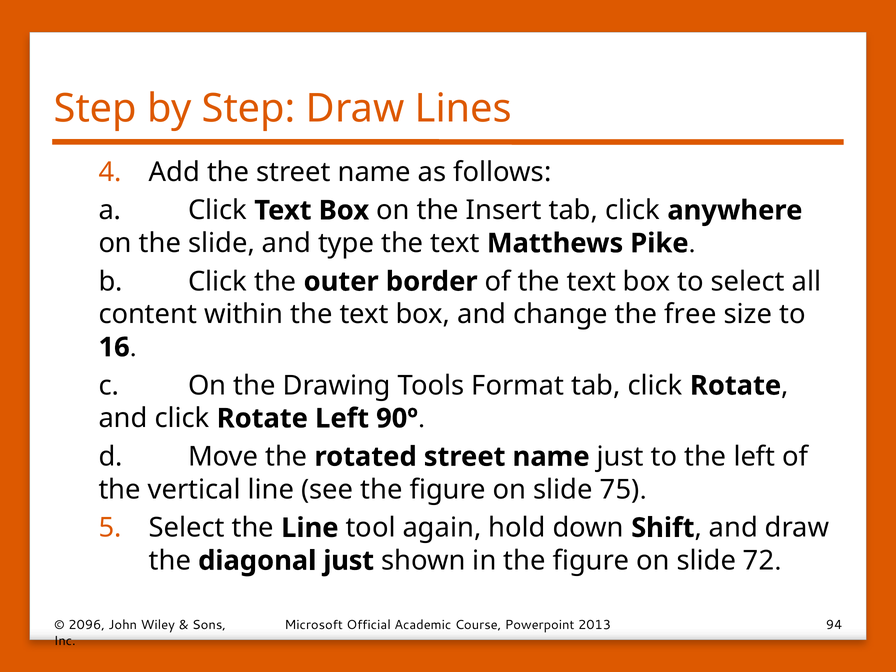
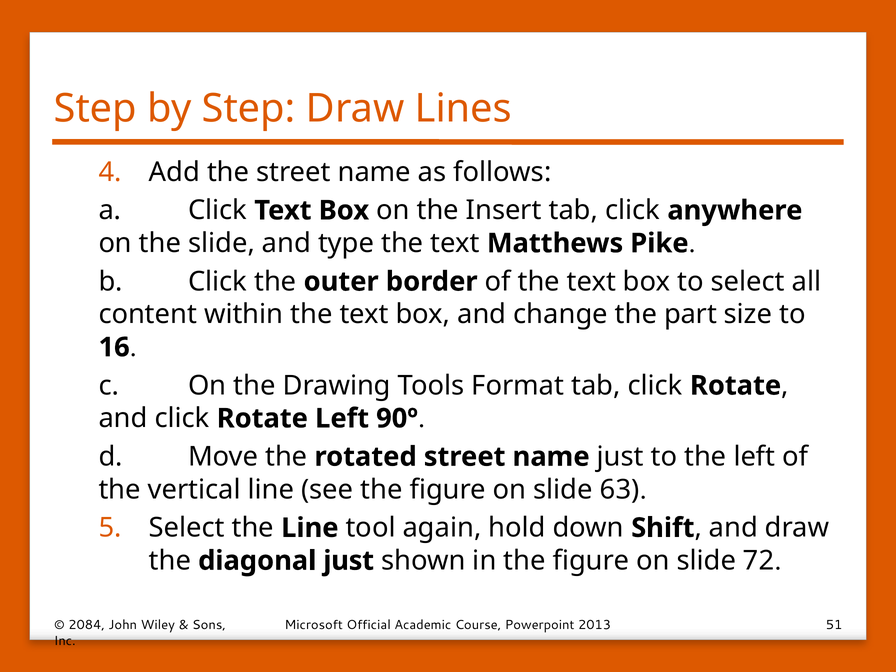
free: free -> part (690, 314)
75: 75 -> 63 (620, 490)
2096: 2096 -> 2084 (87, 625)
94: 94 -> 51 (834, 625)
